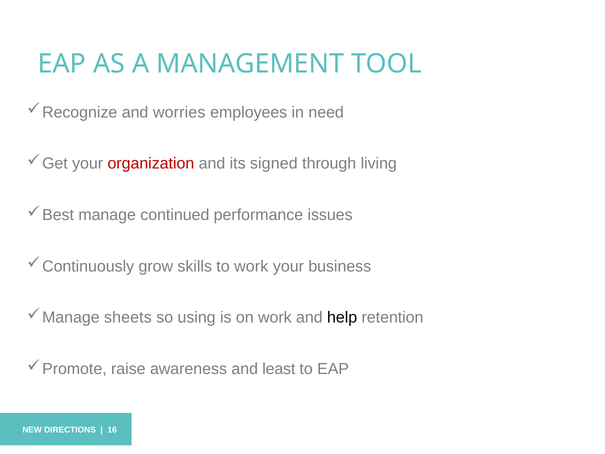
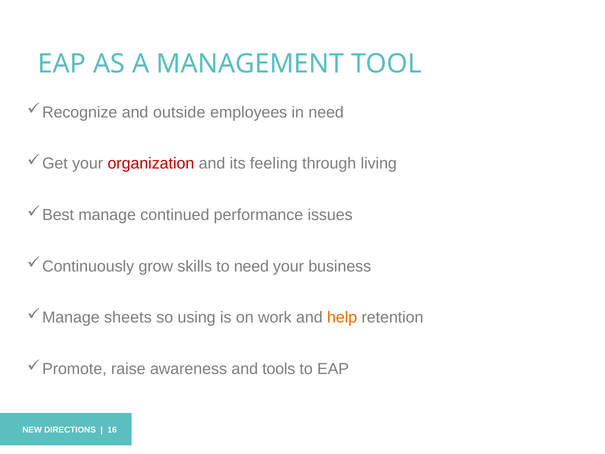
worries: worries -> outside (179, 112)
signed: signed -> feeling (274, 164)
to work: work -> need (251, 266)
help colour: black -> orange (342, 318)
least: least -> tools (279, 369)
